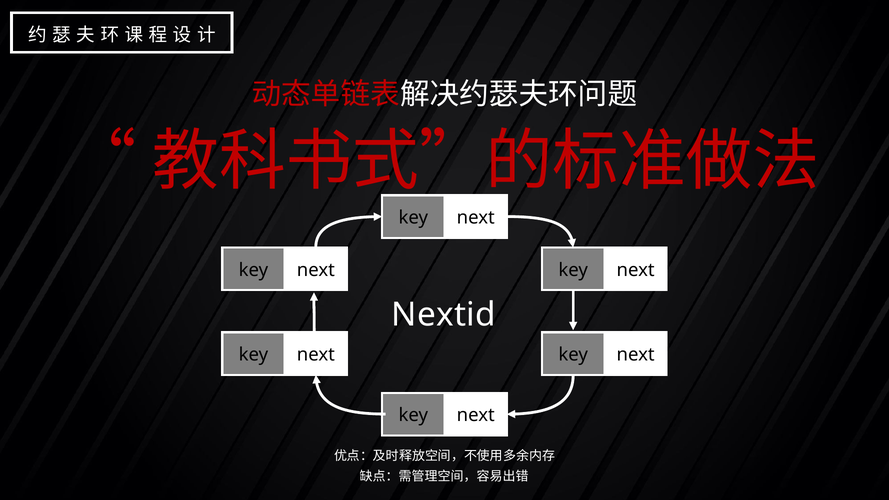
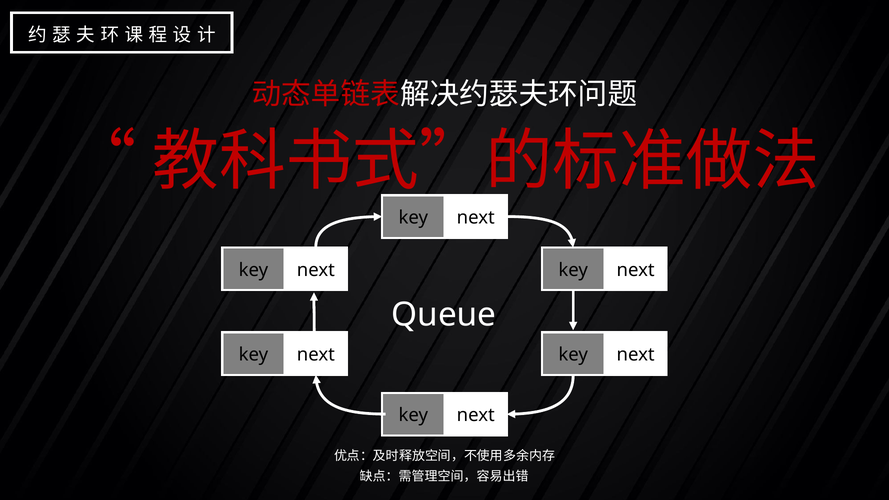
Nextid: Nextid -> Queue (444, 315)
